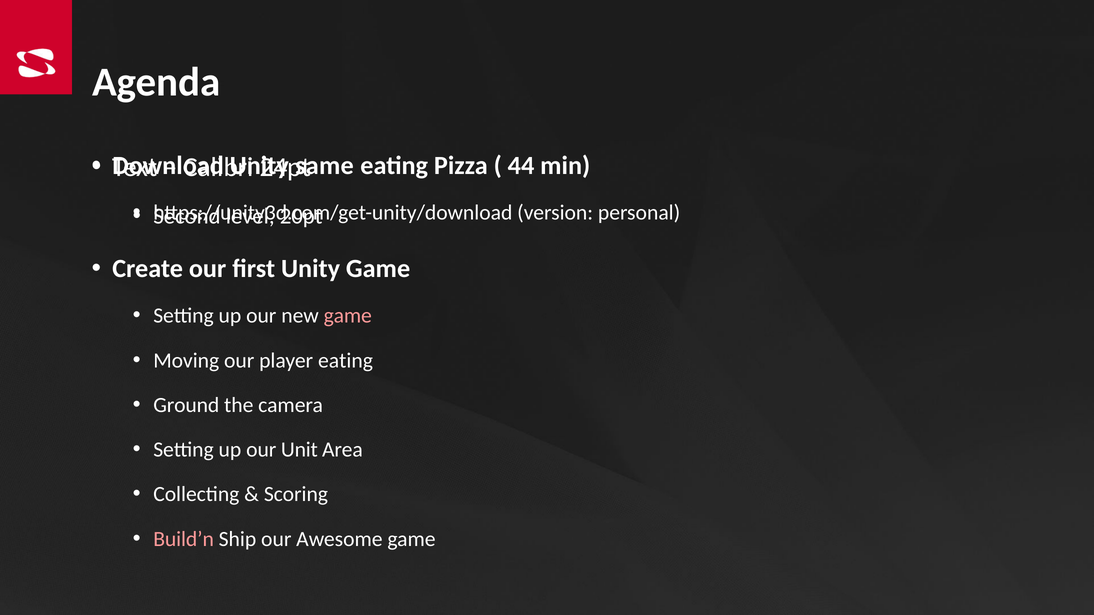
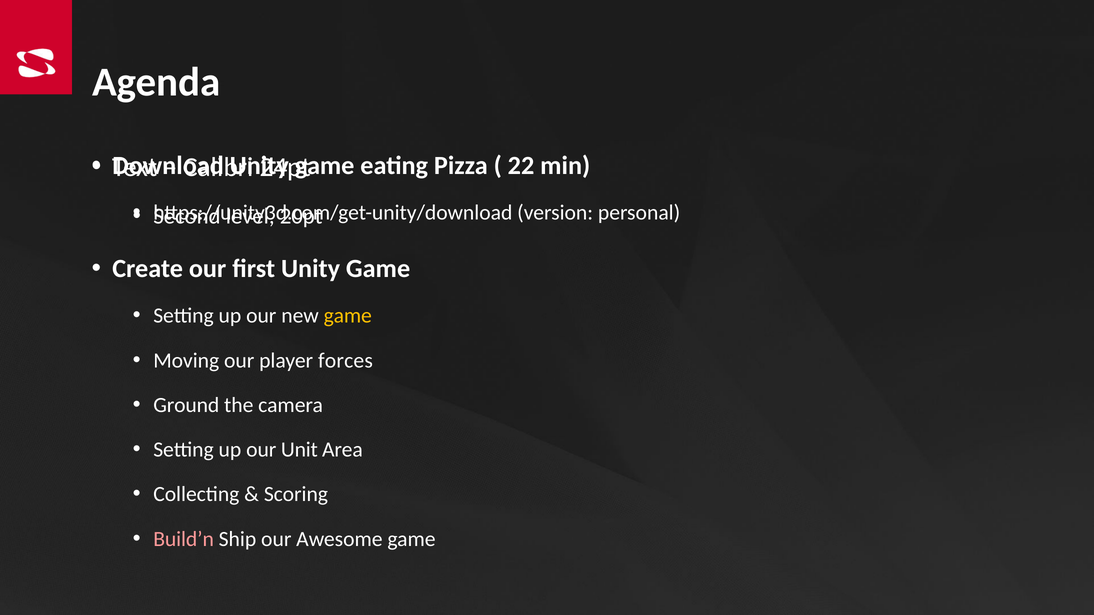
same: same -> game (325, 166)
44: 44 -> 22 (521, 166)
game colour: pink -> yellow (348, 316)
player eating: eating -> forces (345, 361)
